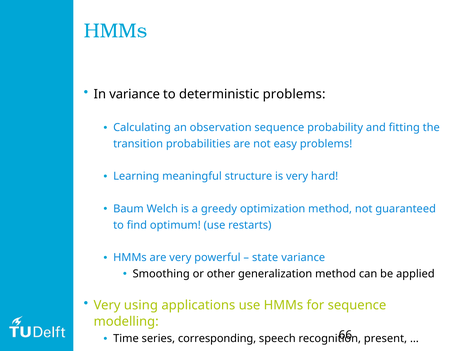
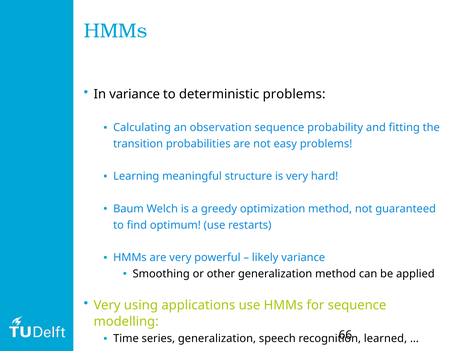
state: state -> likely (265, 258)
series corresponding: corresponding -> generalization (217, 339)
present: present -> learned (385, 339)
